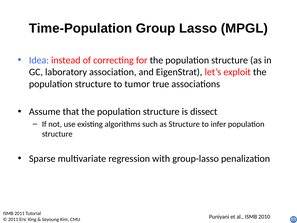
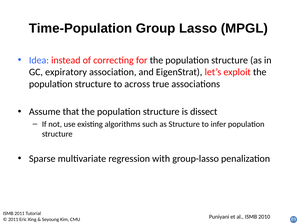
laboratory: laboratory -> expiratory (66, 72)
tumor: tumor -> across (137, 84)
